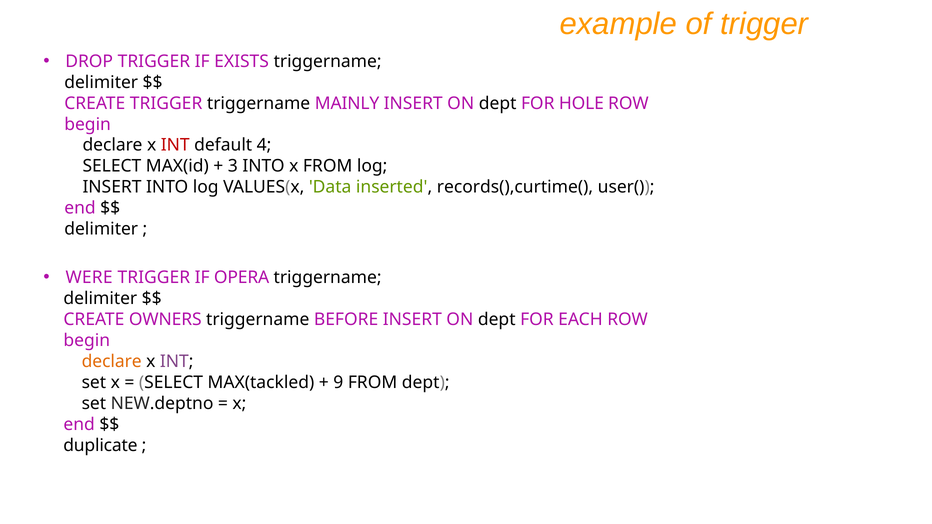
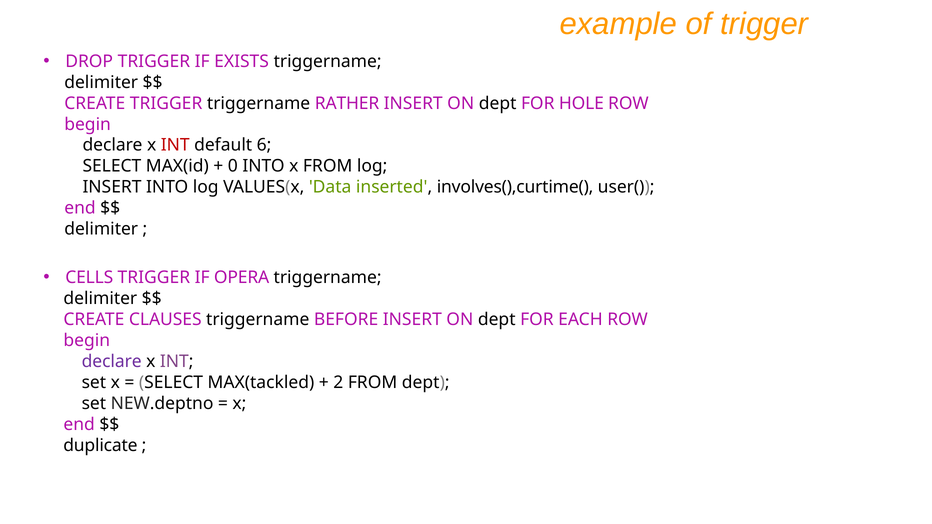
MAINLY: MAINLY -> RATHER (347, 103)
4: 4 -> 6 (264, 145)
3: 3 -> 0 (233, 166)
records(),curtime(: records(),curtime( -> involves(),curtime( (515, 187)
WERE: WERE -> CELLS (89, 278)
OWNERS: OWNERS -> CLAUSES (165, 320)
declare colour: orange -> purple (112, 362)
9: 9 -> 2 (338, 383)
